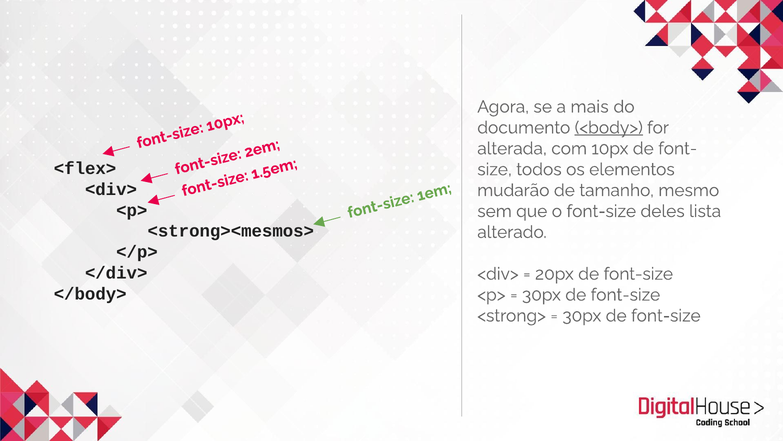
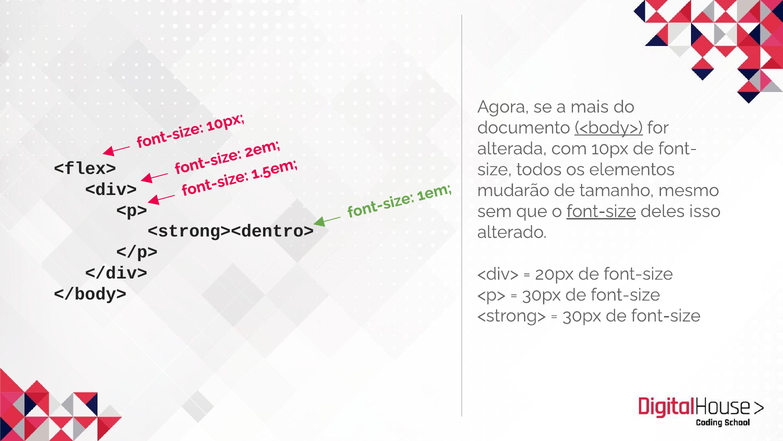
font-size underline: none -> present (601, 211)
lista: lista -> isso (705, 211)
<strong><mesmos>: <strong><mesmos> -> <strong><dentro> (231, 231)
